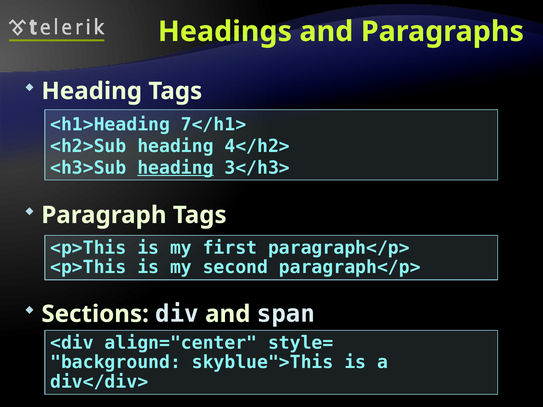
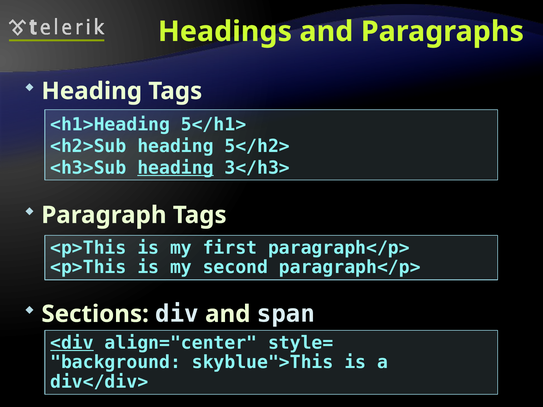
7</h1>: 7</h1> -> 5</h1> (214, 124)
4</h2>: 4</h2> -> 5</h2> (257, 146)
<div underline: none -> present (72, 343)
